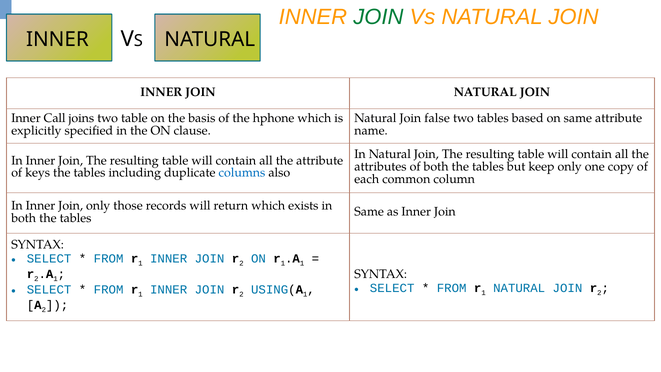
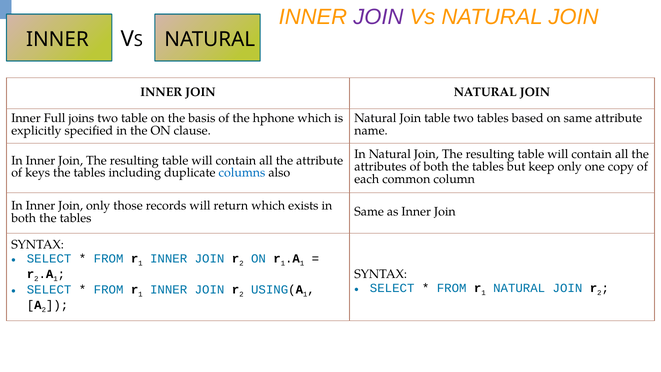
JOIN colour: green -> purple (378, 17)
Call: Call -> Full (55, 118)
Join false: false -> table (437, 118)
